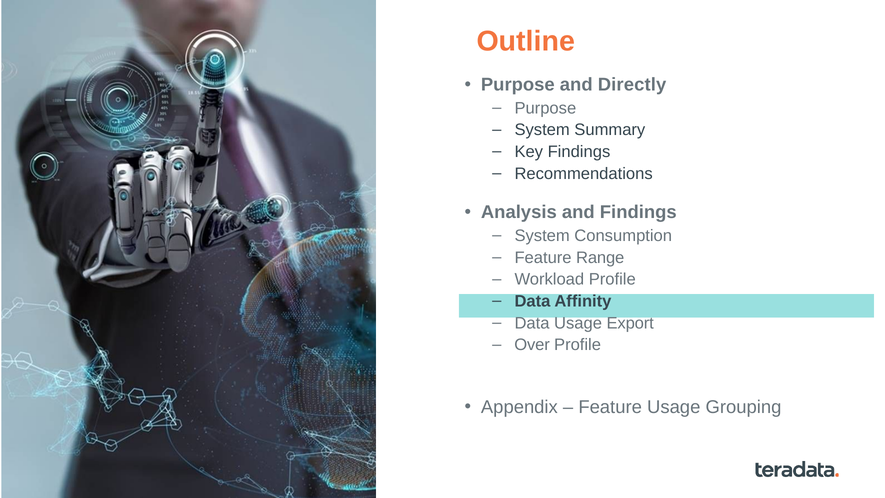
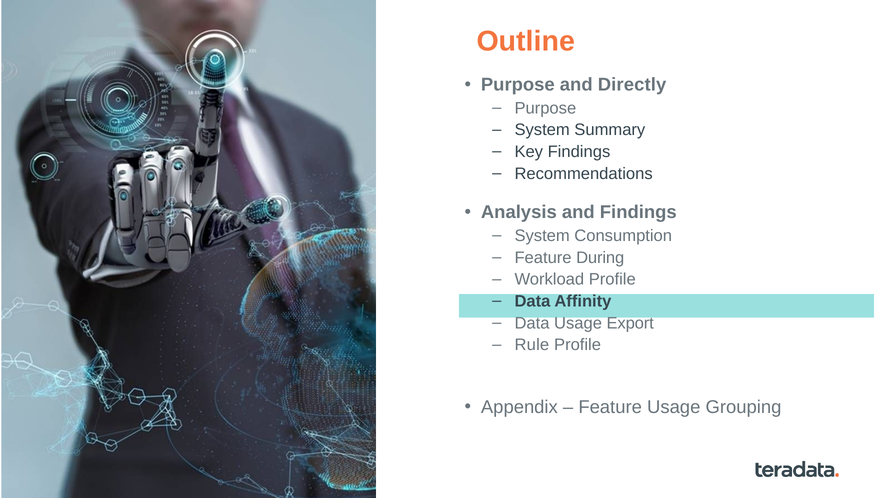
Range: Range -> During (600, 258)
Over: Over -> Rule (532, 345)
